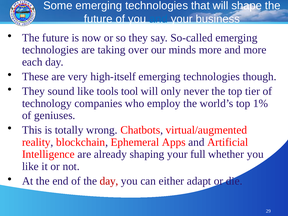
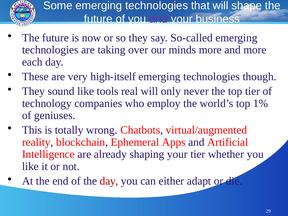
and colour: blue -> purple (158, 19)
tool: tool -> real (130, 91)
your full: full -> tier (198, 154)
